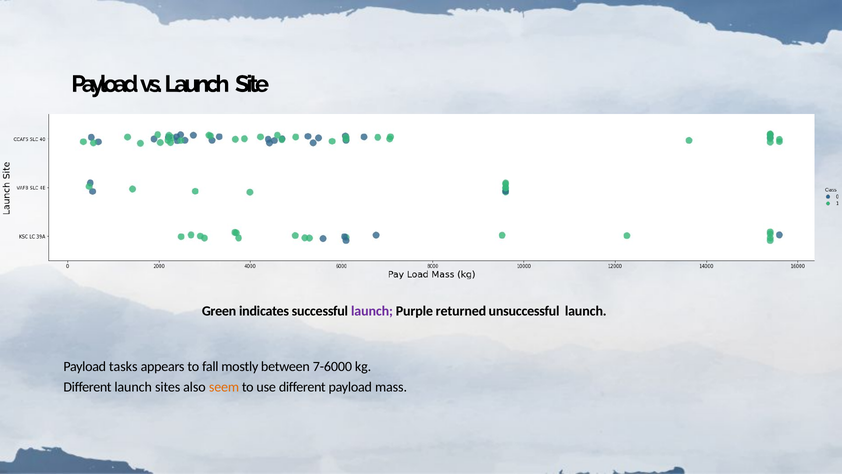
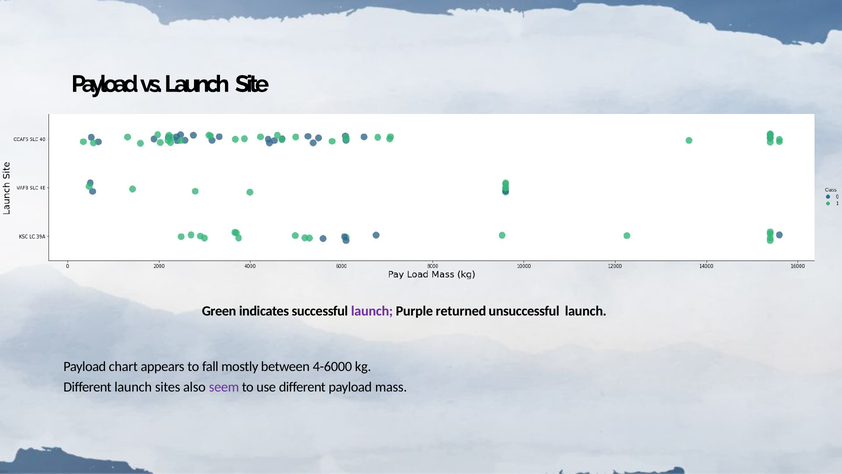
tasks: tasks -> chart (123, 367)
7-6000: 7-6000 -> 4-6000 (332, 367)
seem colour: orange -> purple (224, 387)
